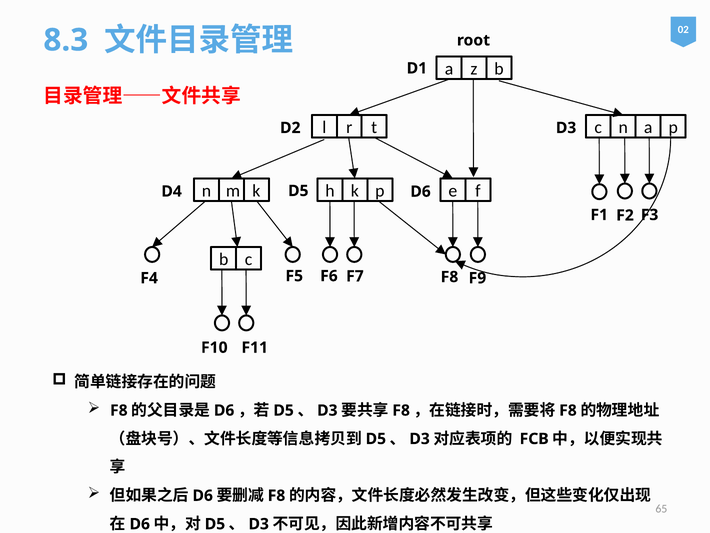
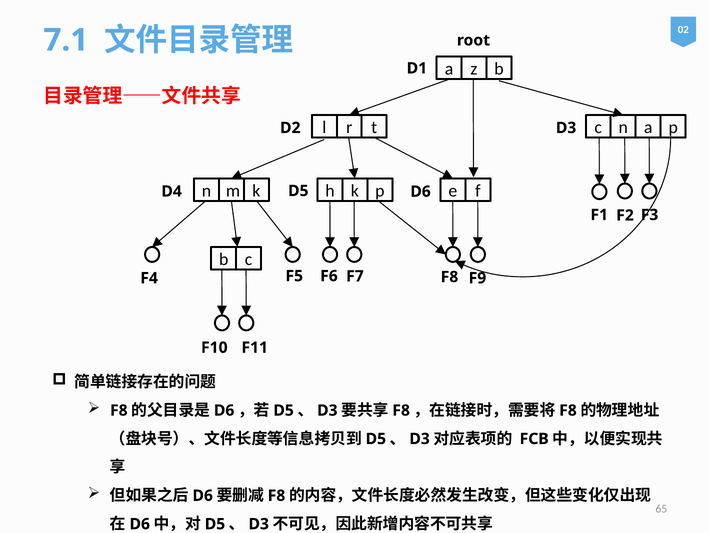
8.3: 8.3 -> 7.1 (66, 40)
